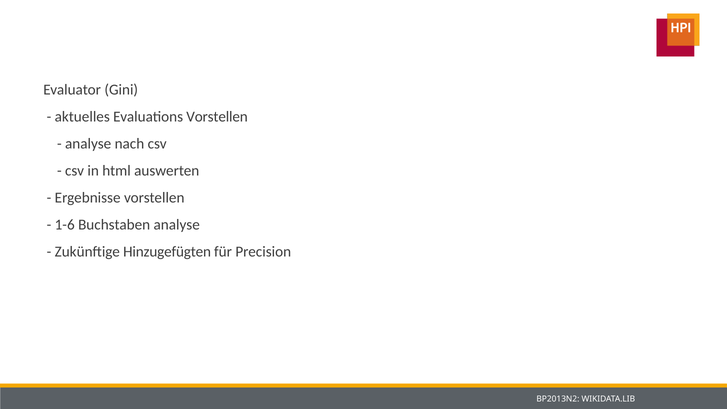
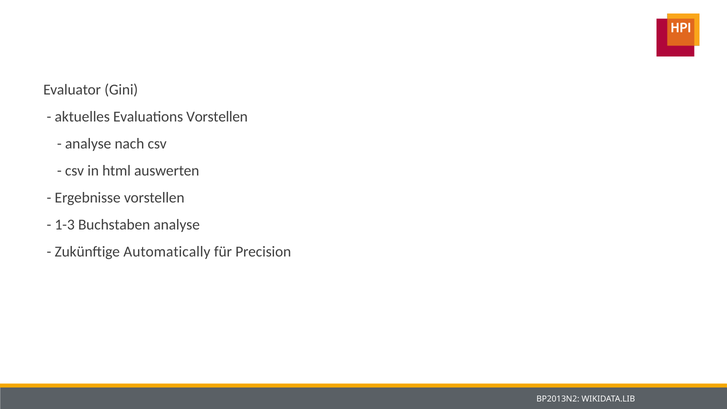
1-6: 1-6 -> 1-3 (65, 225)
Hinzugefügten: Hinzugefügten -> Automatically (167, 252)
